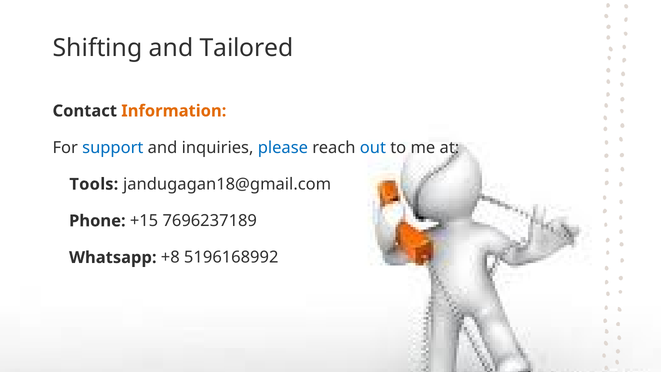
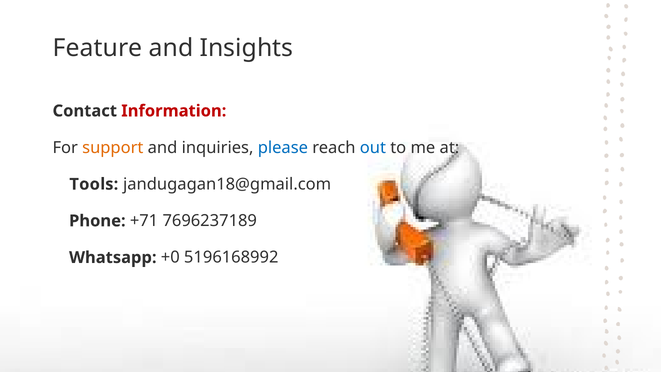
Shifting: Shifting -> Feature (98, 48)
Tailored: Tailored -> Insights (246, 48)
Information colour: orange -> red (174, 111)
support colour: blue -> orange (113, 148)
+15: +15 -> +71 (144, 221)
+8: +8 -> +0 (170, 257)
